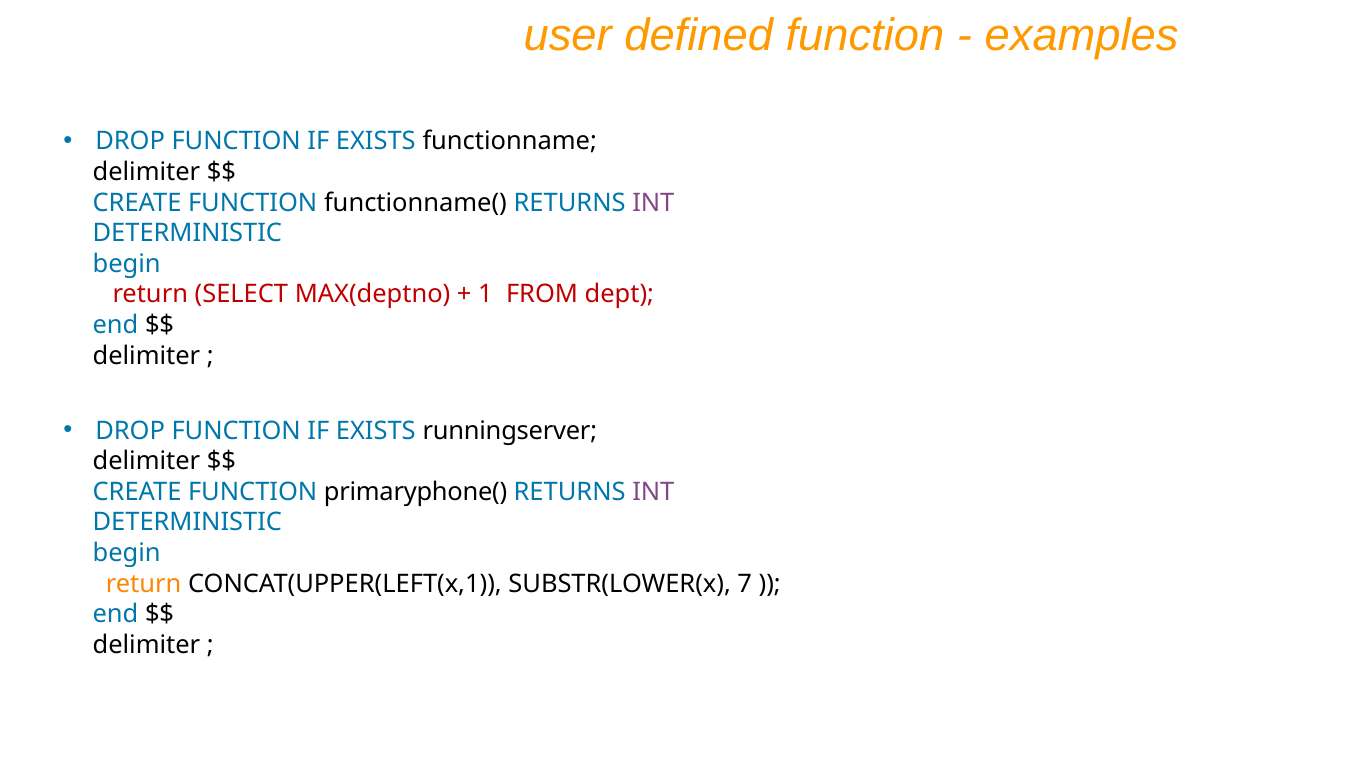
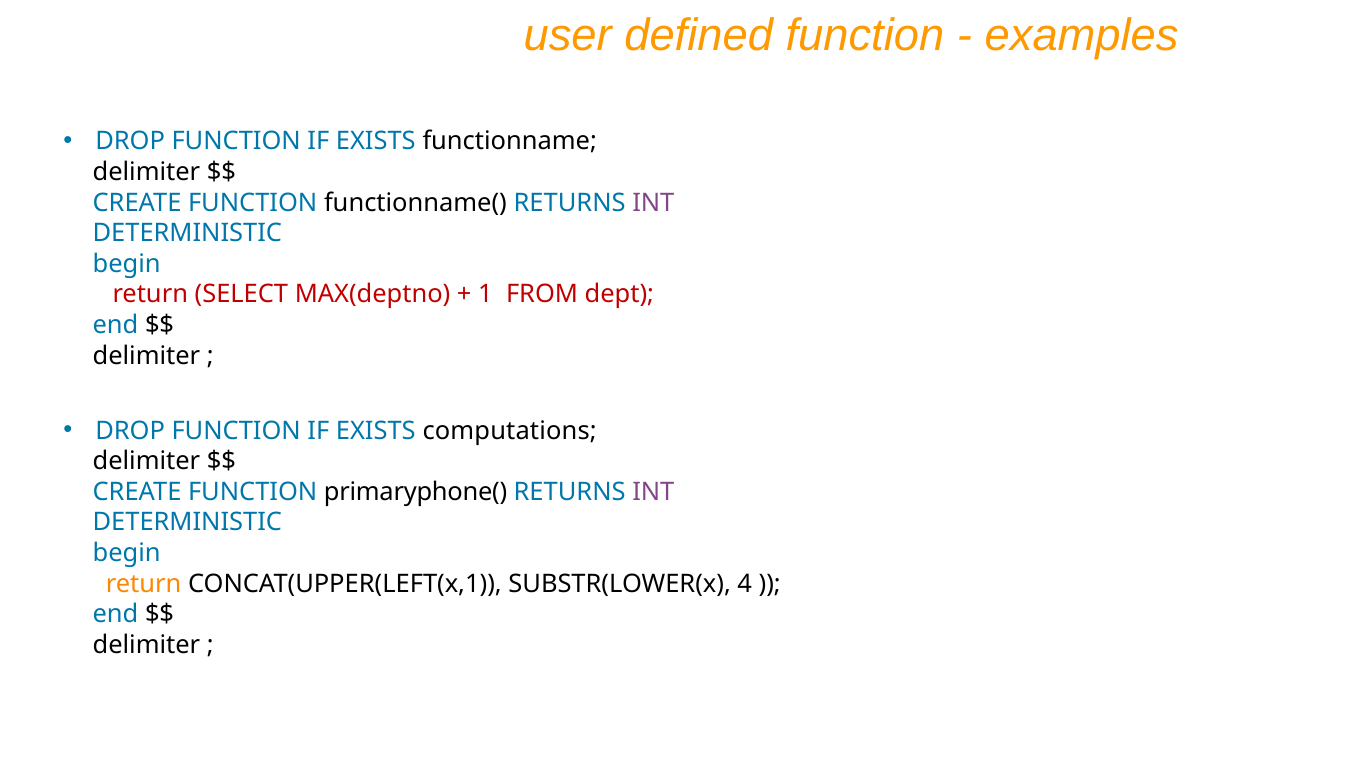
runningserver: runningserver -> computations (510, 430)
7: 7 -> 4 (745, 583)
